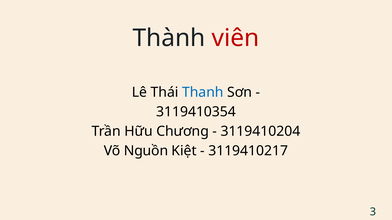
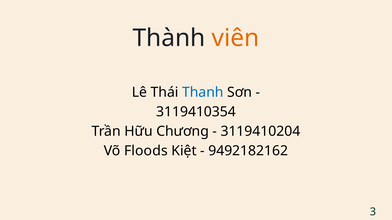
viên colour: red -> orange (236, 38)
Nguồn: Nguồn -> Floods (146, 151)
3119410217: 3119410217 -> 9492182162 (248, 151)
